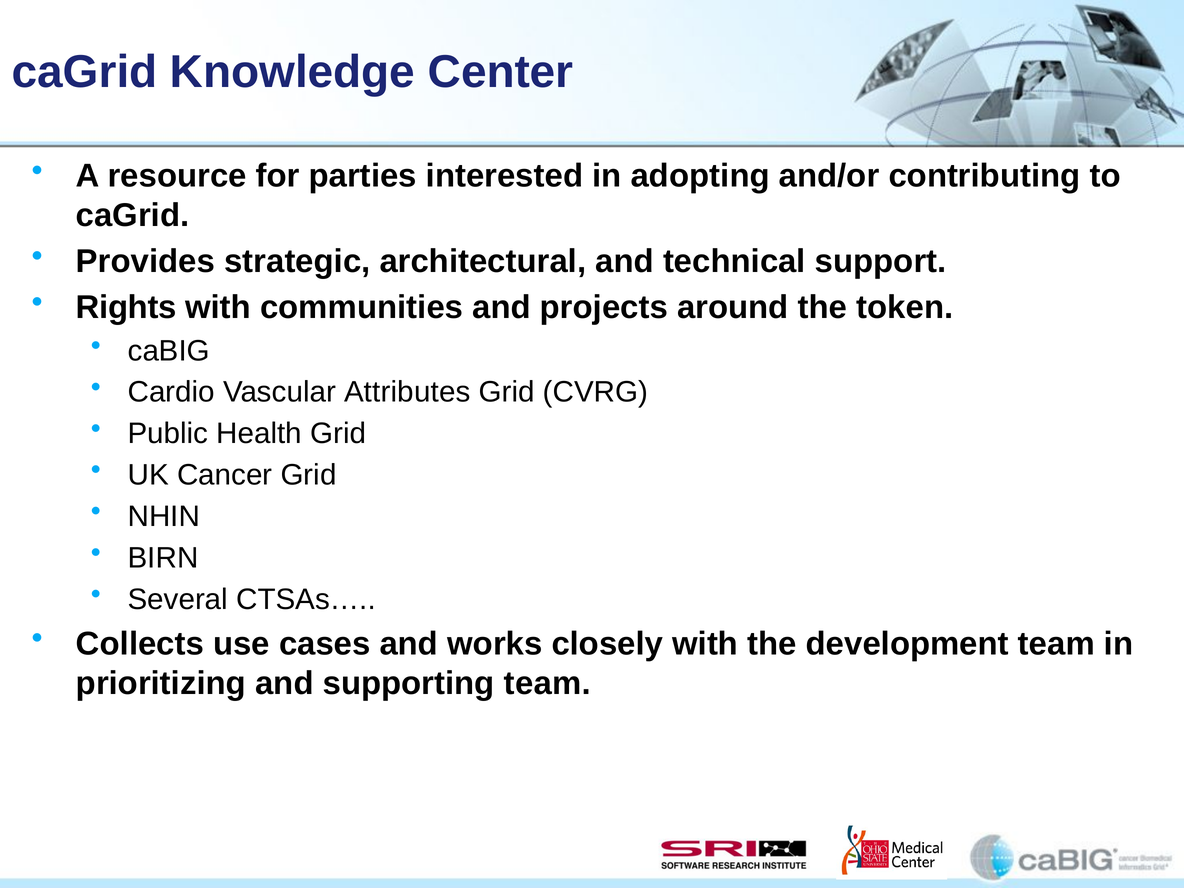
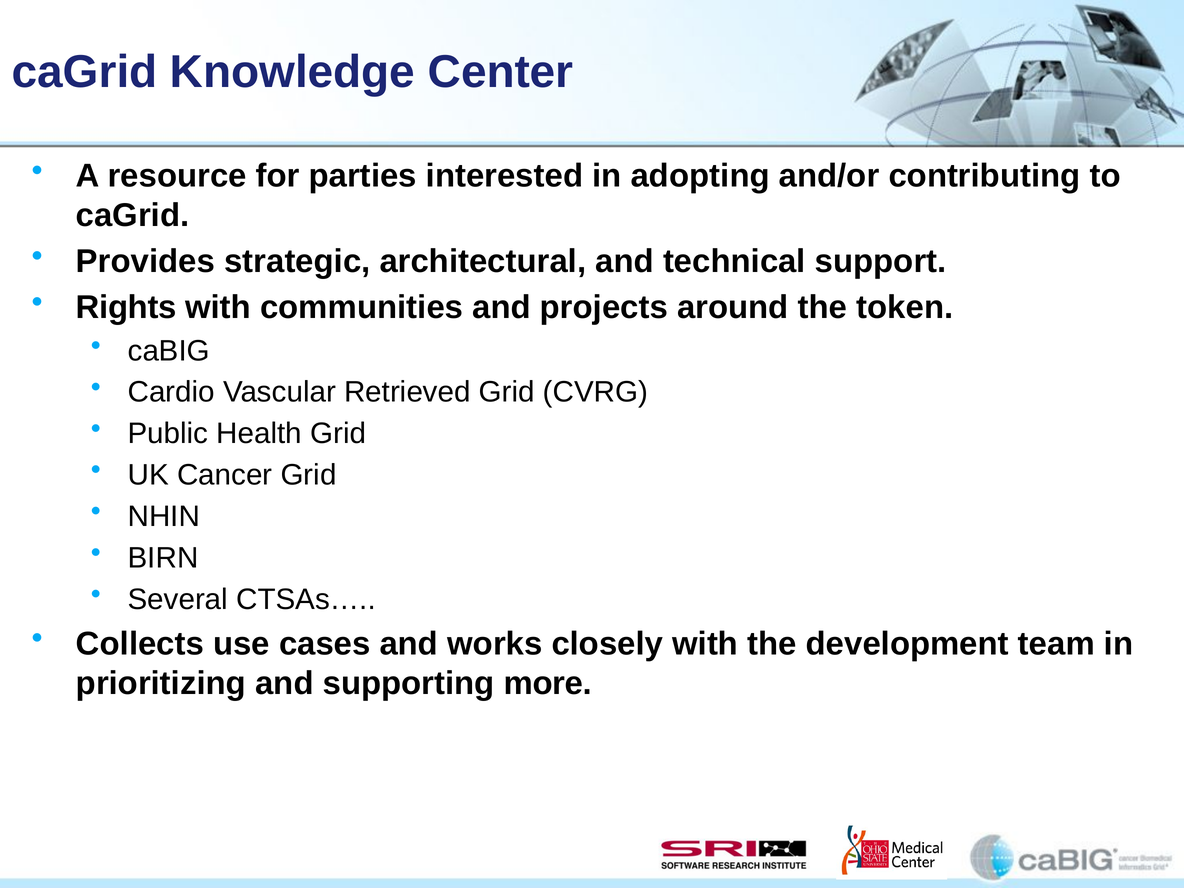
Attributes: Attributes -> Retrieved (407, 392)
supporting team: team -> more (548, 683)
